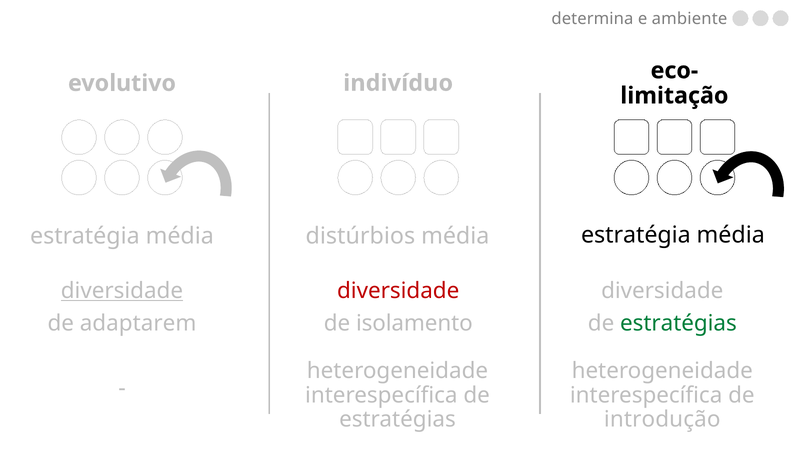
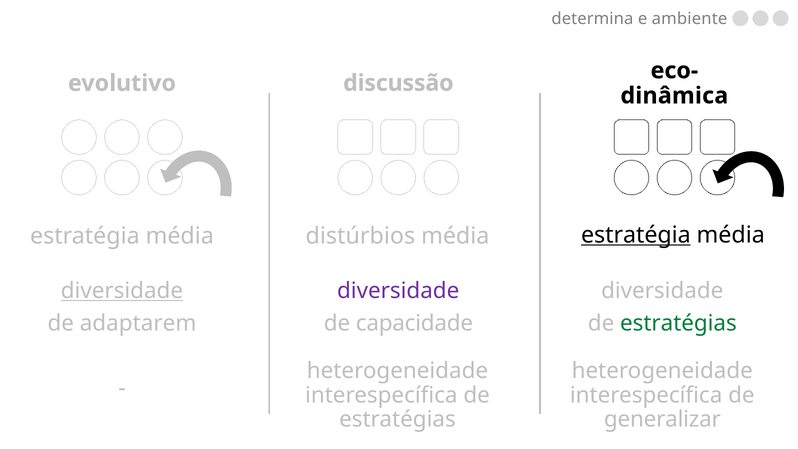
indivíduo: indivíduo -> discussão (398, 83)
limitação: limitação -> dinâmica (674, 96)
estratégia underline: none -> present (636, 235)
diversidade colour: red -> purple (398, 291)
isolamento: isolamento -> capacidade (414, 323)
introdução: introdução -> generalizar (662, 419)
